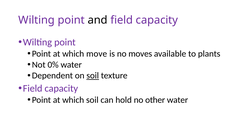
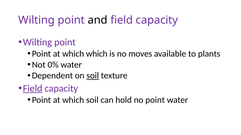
which move: move -> which (97, 54)
Field underline: none -> present (33, 89)
no other: other -> point (155, 100)
